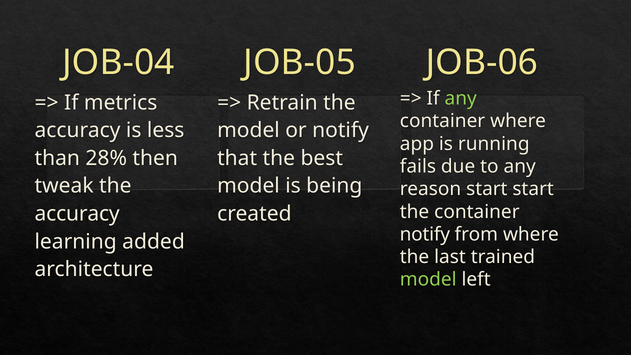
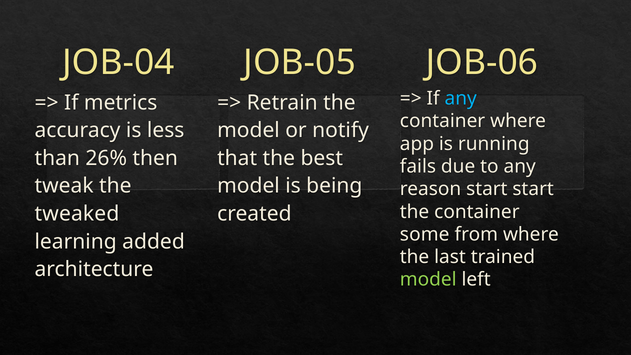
any colour: light green -> light blue (461, 99)
28%: 28% -> 26% (106, 158)
accuracy: accuracy -> tweaked (77, 214)
notify: notify -> some (425, 234)
